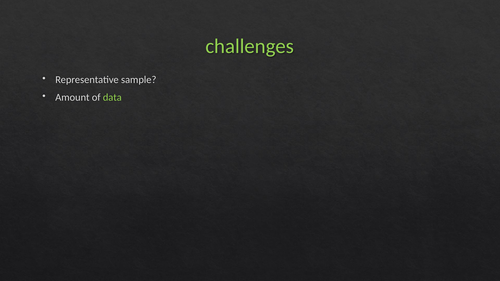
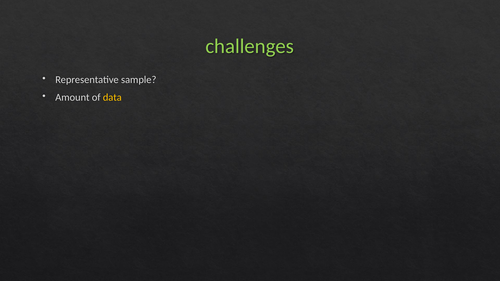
data colour: light green -> yellow (112, 98)
